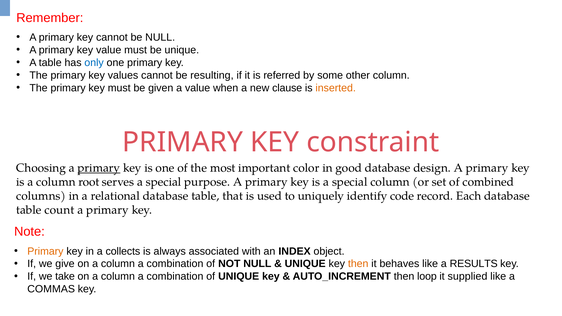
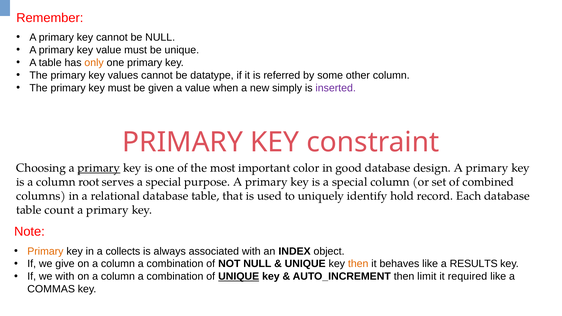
only colour: blue -> orange (94, 63)
resulting: resulting -> datatype (212, 75)
clause: clause -> simply (287, 88)
inserted colour: orange -> purple (336, 88)
code: code -> hold (402, 196)
we take: take -> with (65, 277)
UNIQUE underline: none -> present (239, 277)
loop: loop -> limit (427, 277)
supplied: supplied -> required (467, 277)
